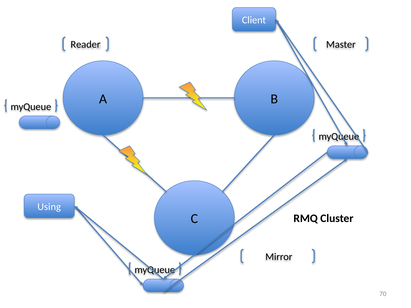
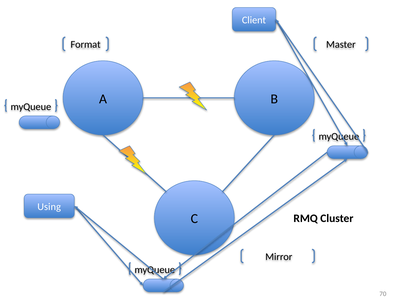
Reader: Reader -> Format (86, 45)
